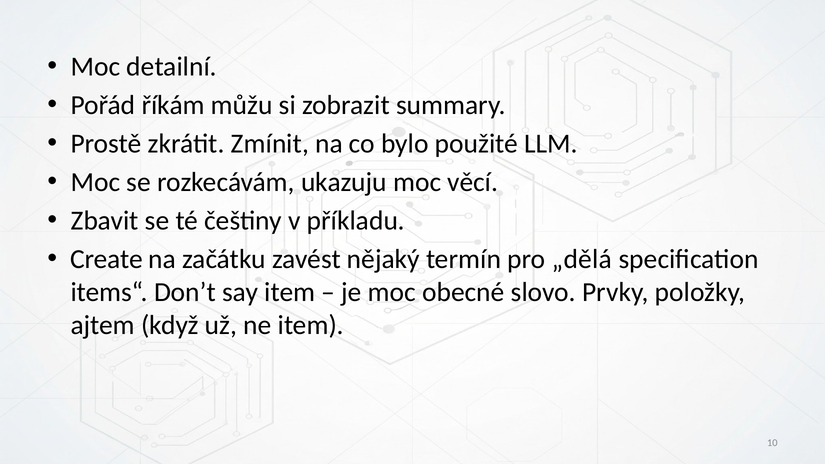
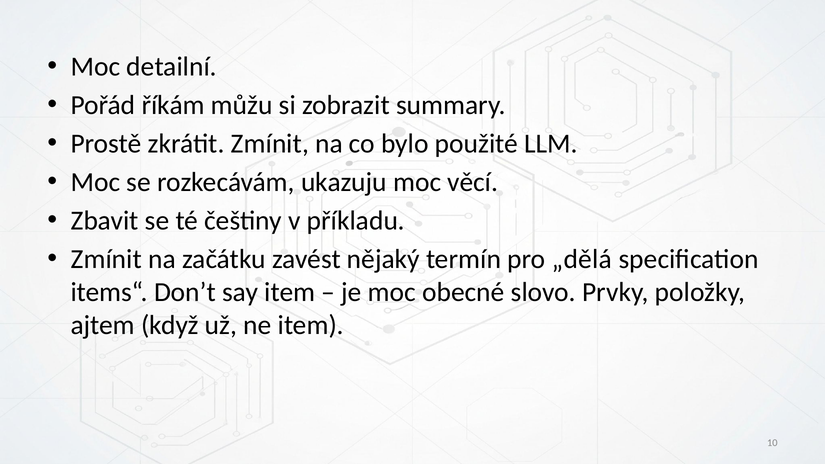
Create: Create -> Zmínit (106, 259)
